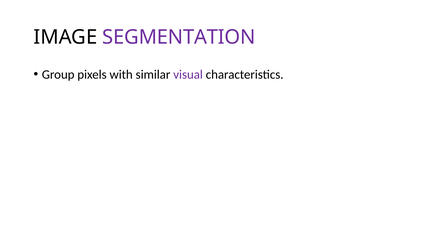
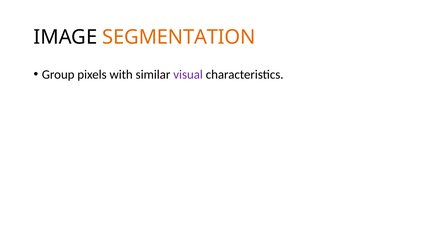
SEGMENTATION colour: purple -> orange (179, 37)
